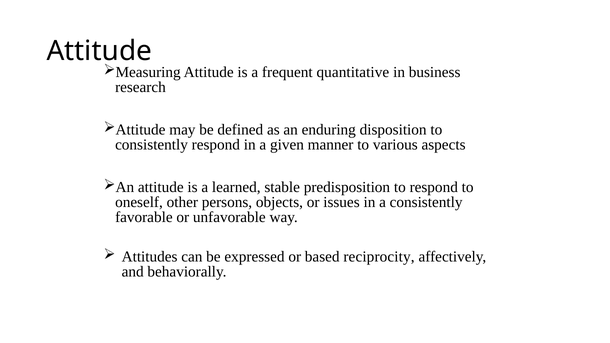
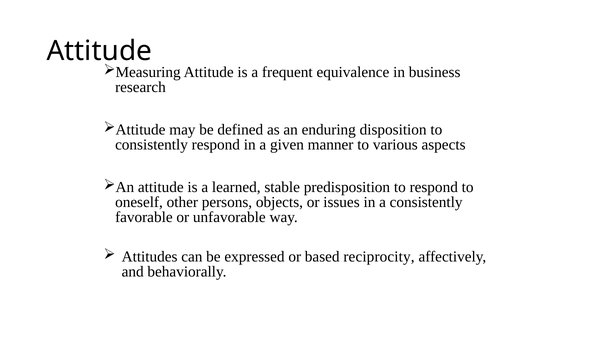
quantitative: quantitative -> equivalence (353, 72)
